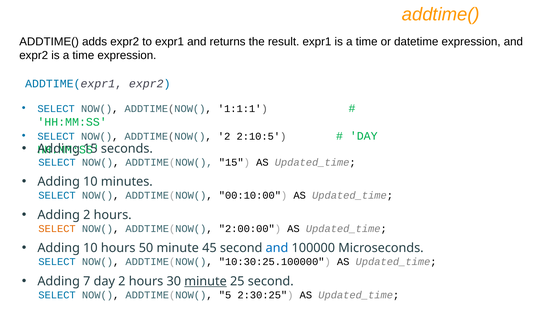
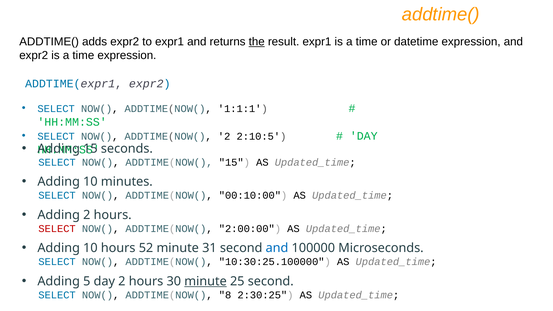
the underline: none -> present (257, 42)
SELECT colour: orange -> red (57, 229)
50: 50 -> 52 (146, 248)
45: 45 -> 31 (209, 248)
7: 7 -> 5 (87, 281)
5: 5 -> 8 (225, 295)
